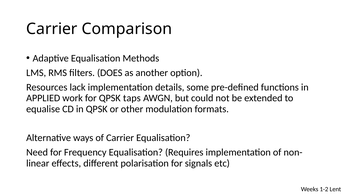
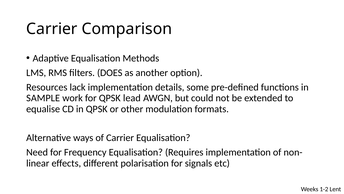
APPLIED: APPLIED -> SAMPLE (43, 98)
taps: taps -> lead (132, 98)
